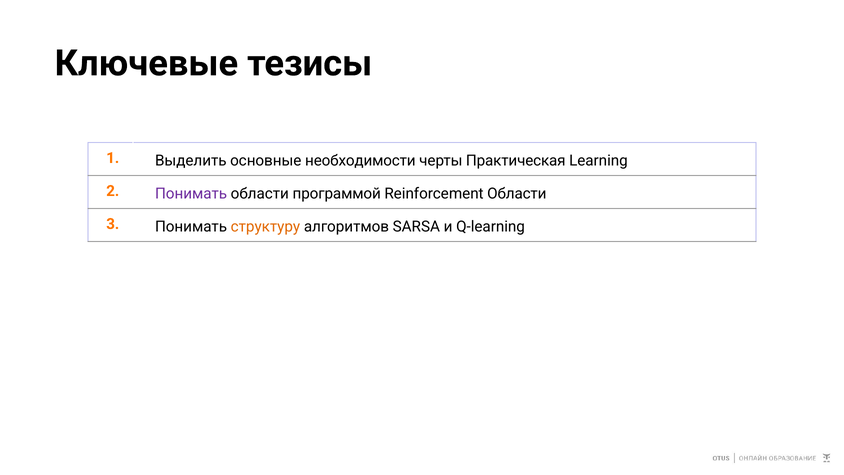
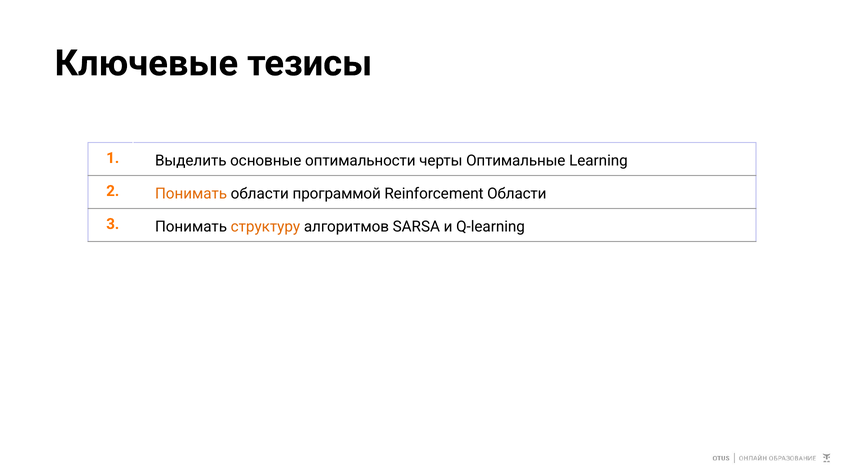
необходимости: необходимости -> оптимальности (360, 160)
Практическая: Практическая -> Оптимальные (516, 160)
Понимать colour: purple -> orange (191, 193)
